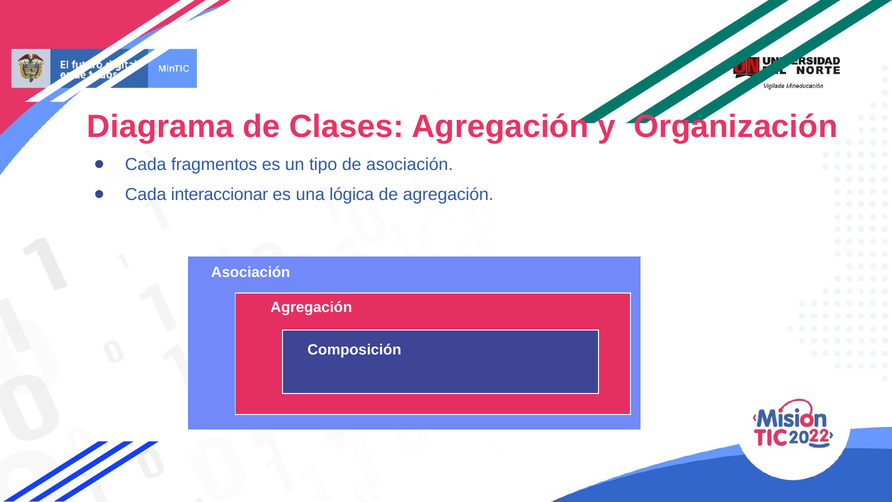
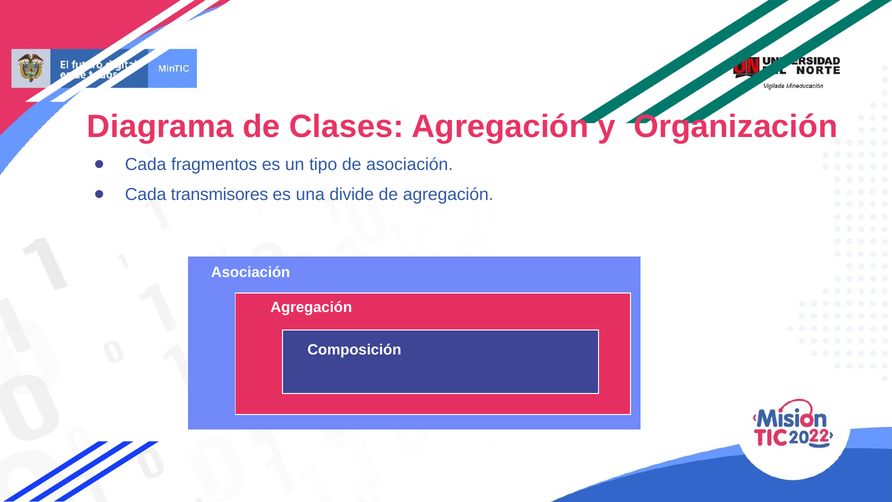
interaccionar: interaccionar -> transmisores (220, 194)
lógica: lógica -> divide (352, 194)
